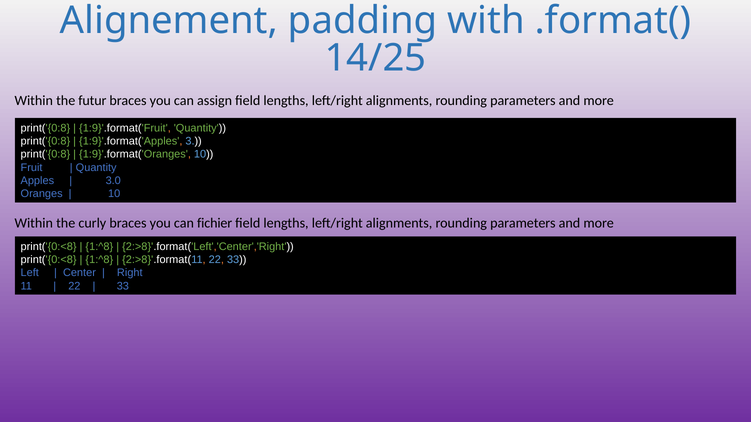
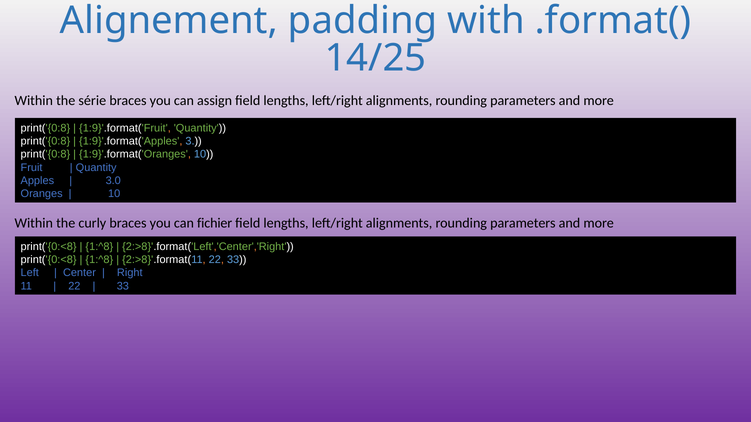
futur: futur -> série (92, 100)
